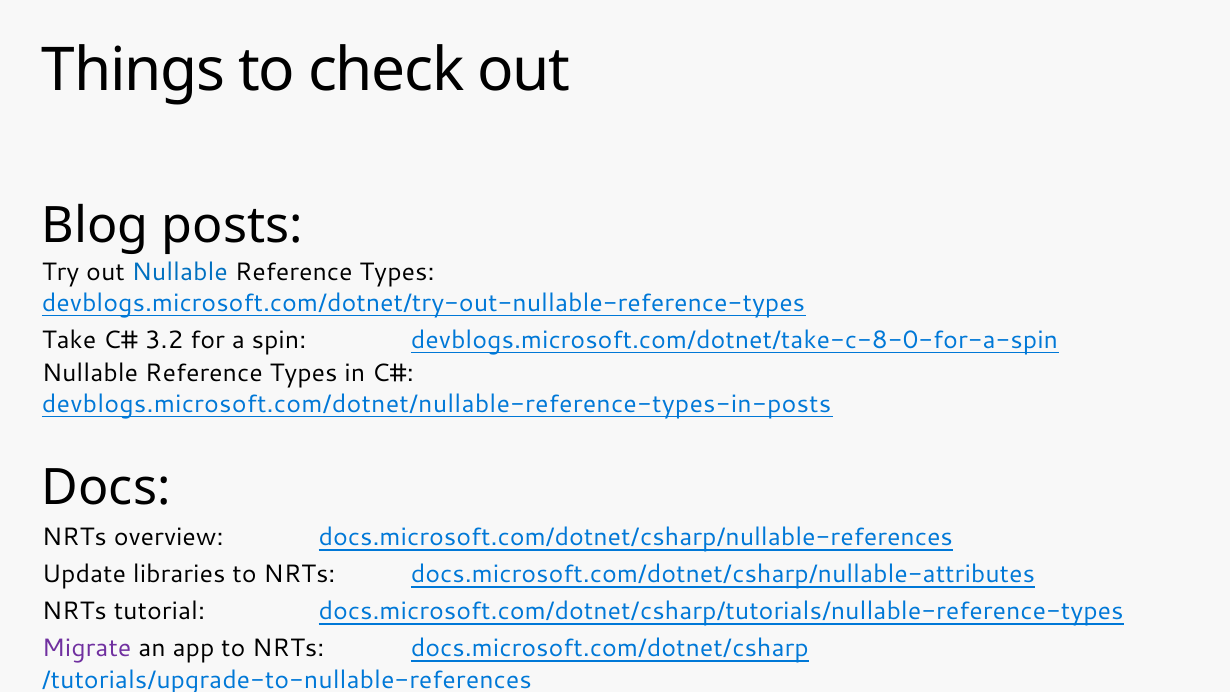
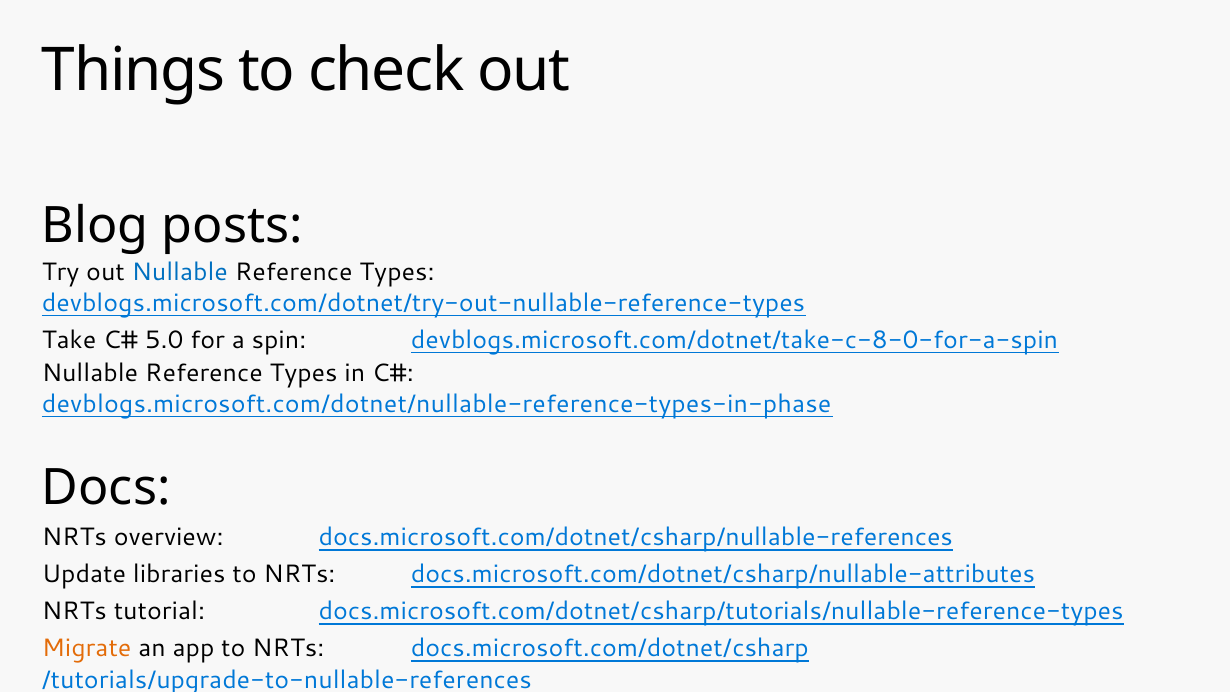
3.2: 3.2 -> 5.0 (164, 340)
devblogs.microsoft.com/dotnet/nullable-reference-types-in-posts: devblogs.microsoft.com/dotnet/nullable-reference-types-in-posts -> devblogs.microsoft.com/dotnet/nullable-reference-types-in-phase (437, 404)
Migrate colour: purple -> orange (87, 648)
